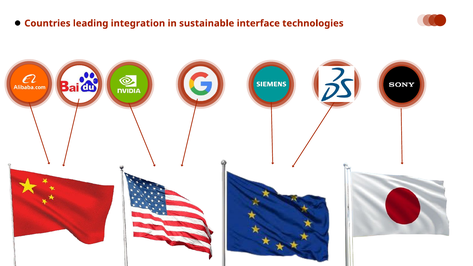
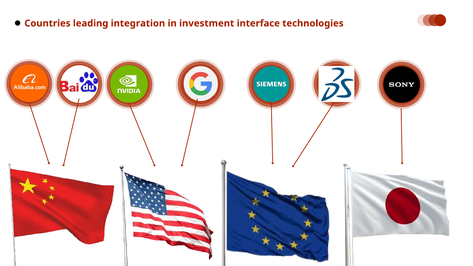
sustainable: sustainable -> investment (207, 23)
